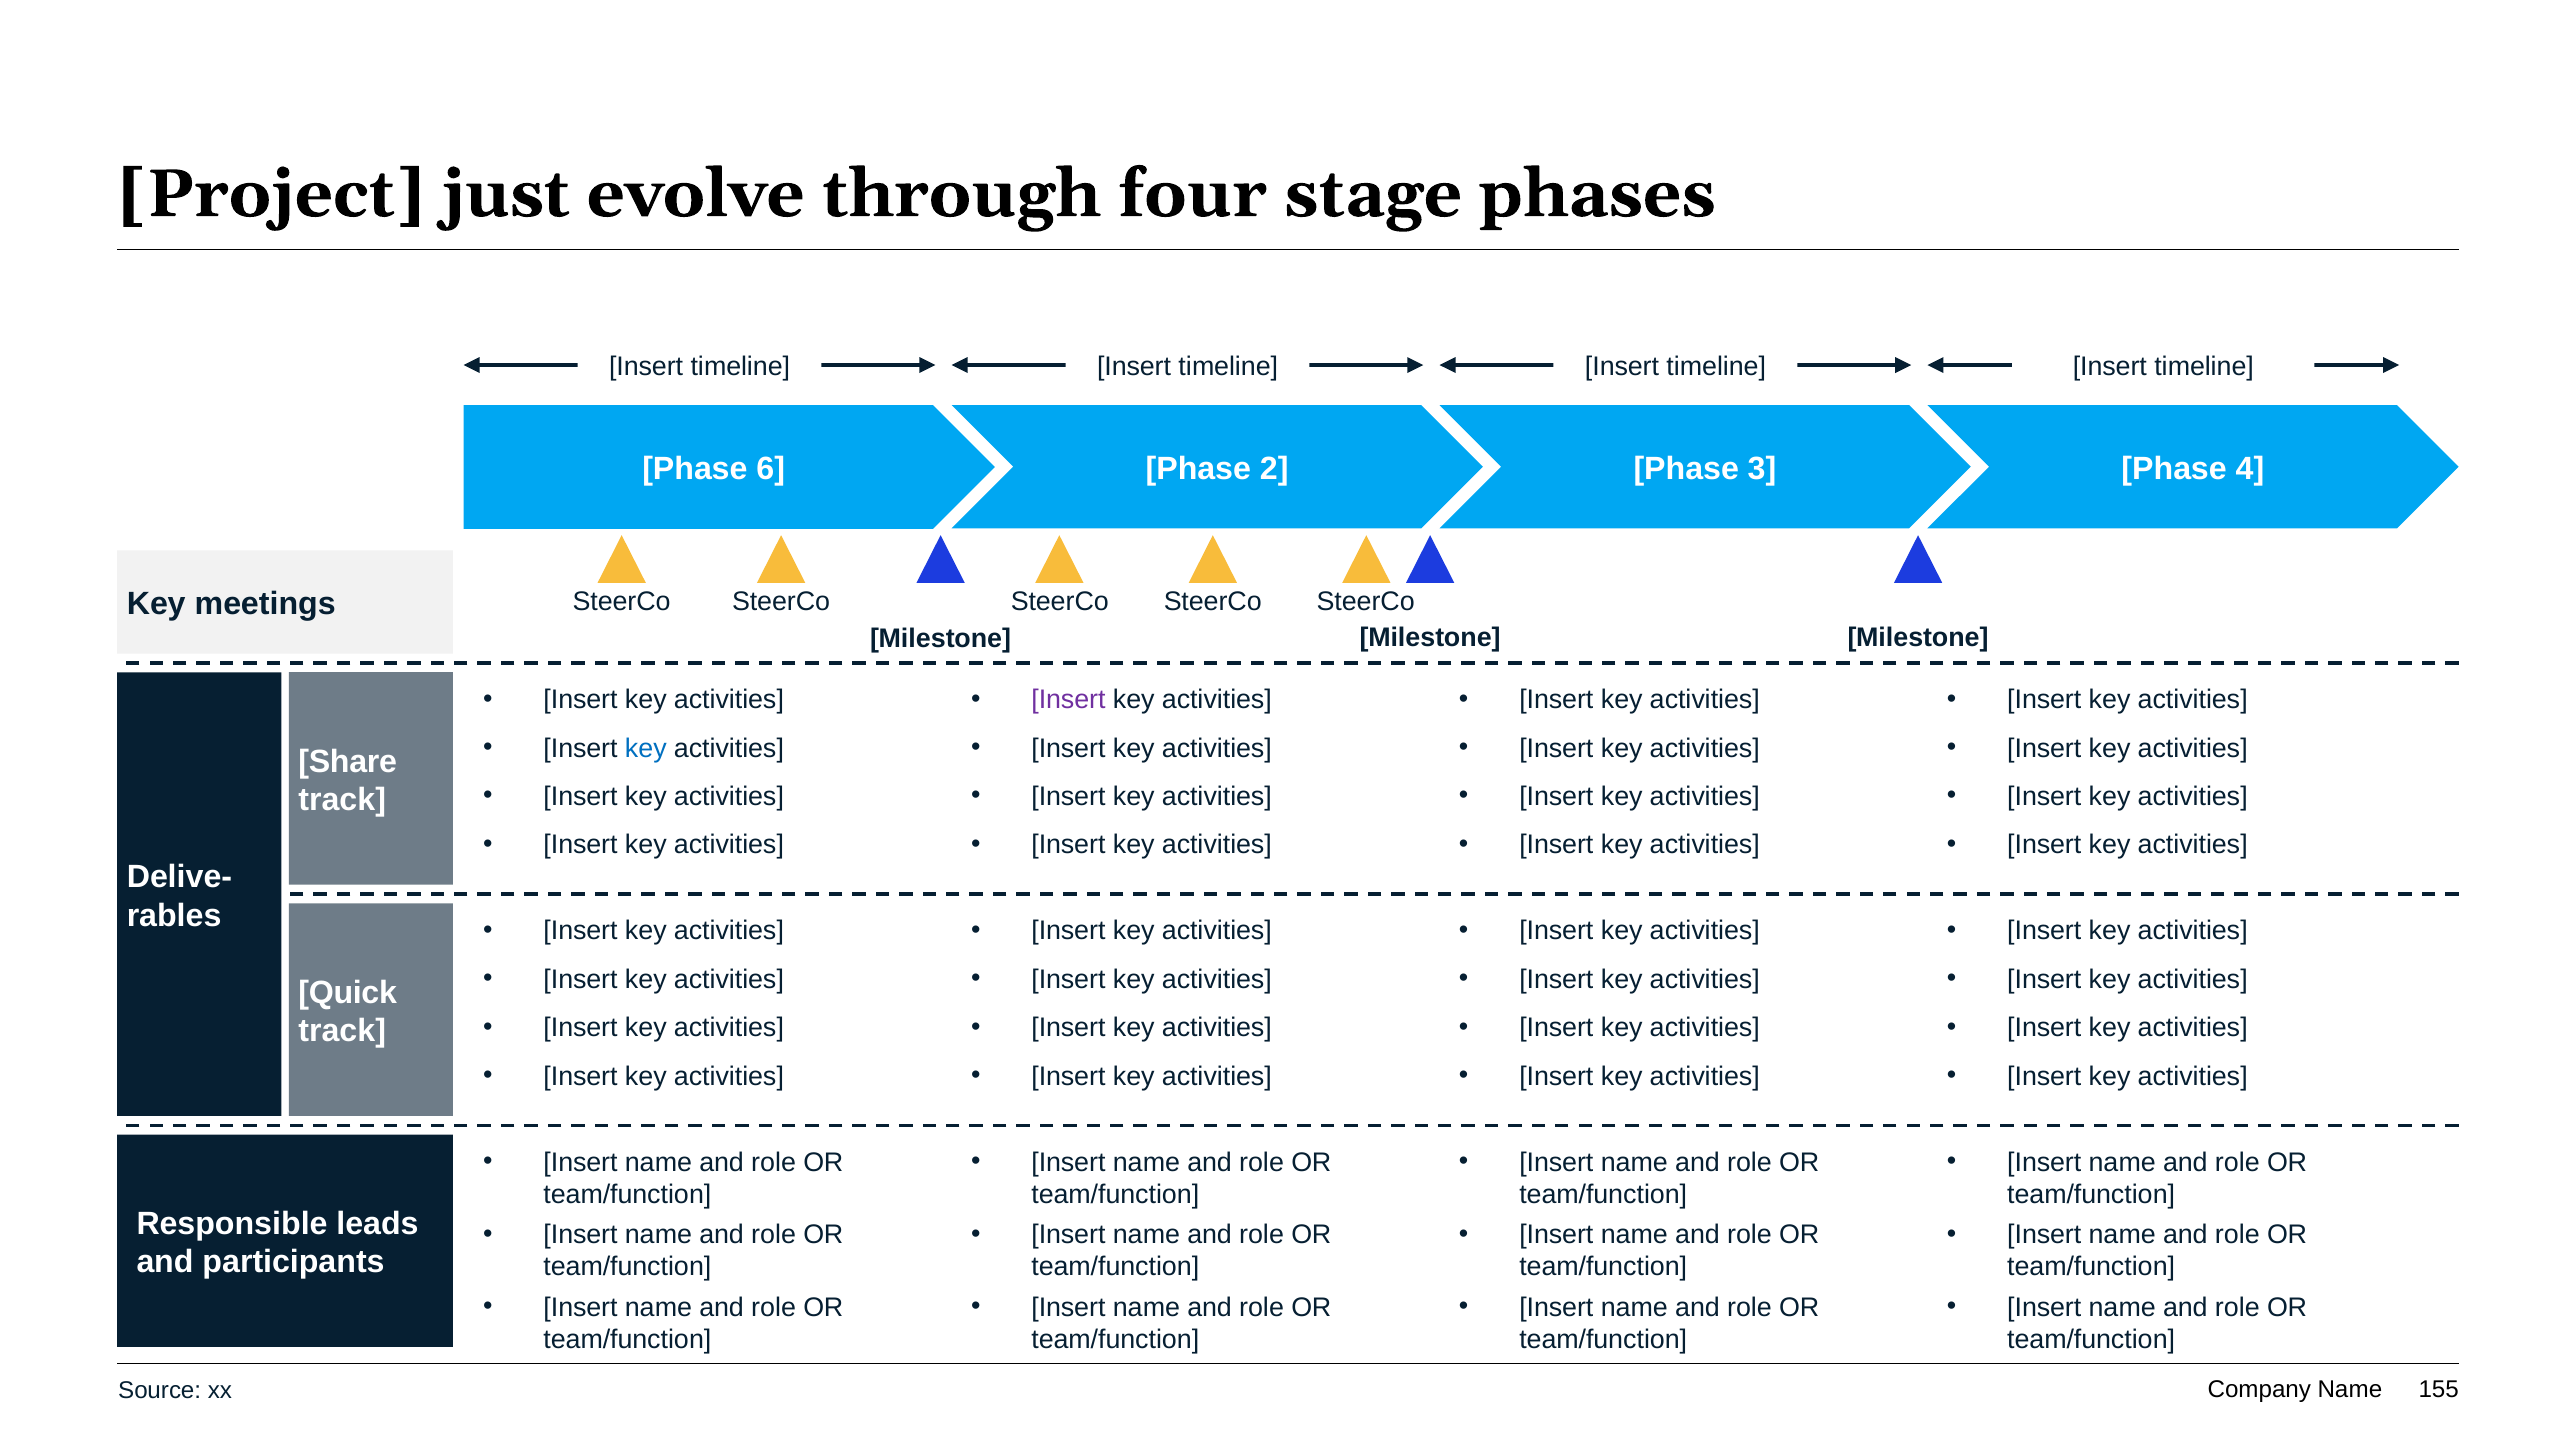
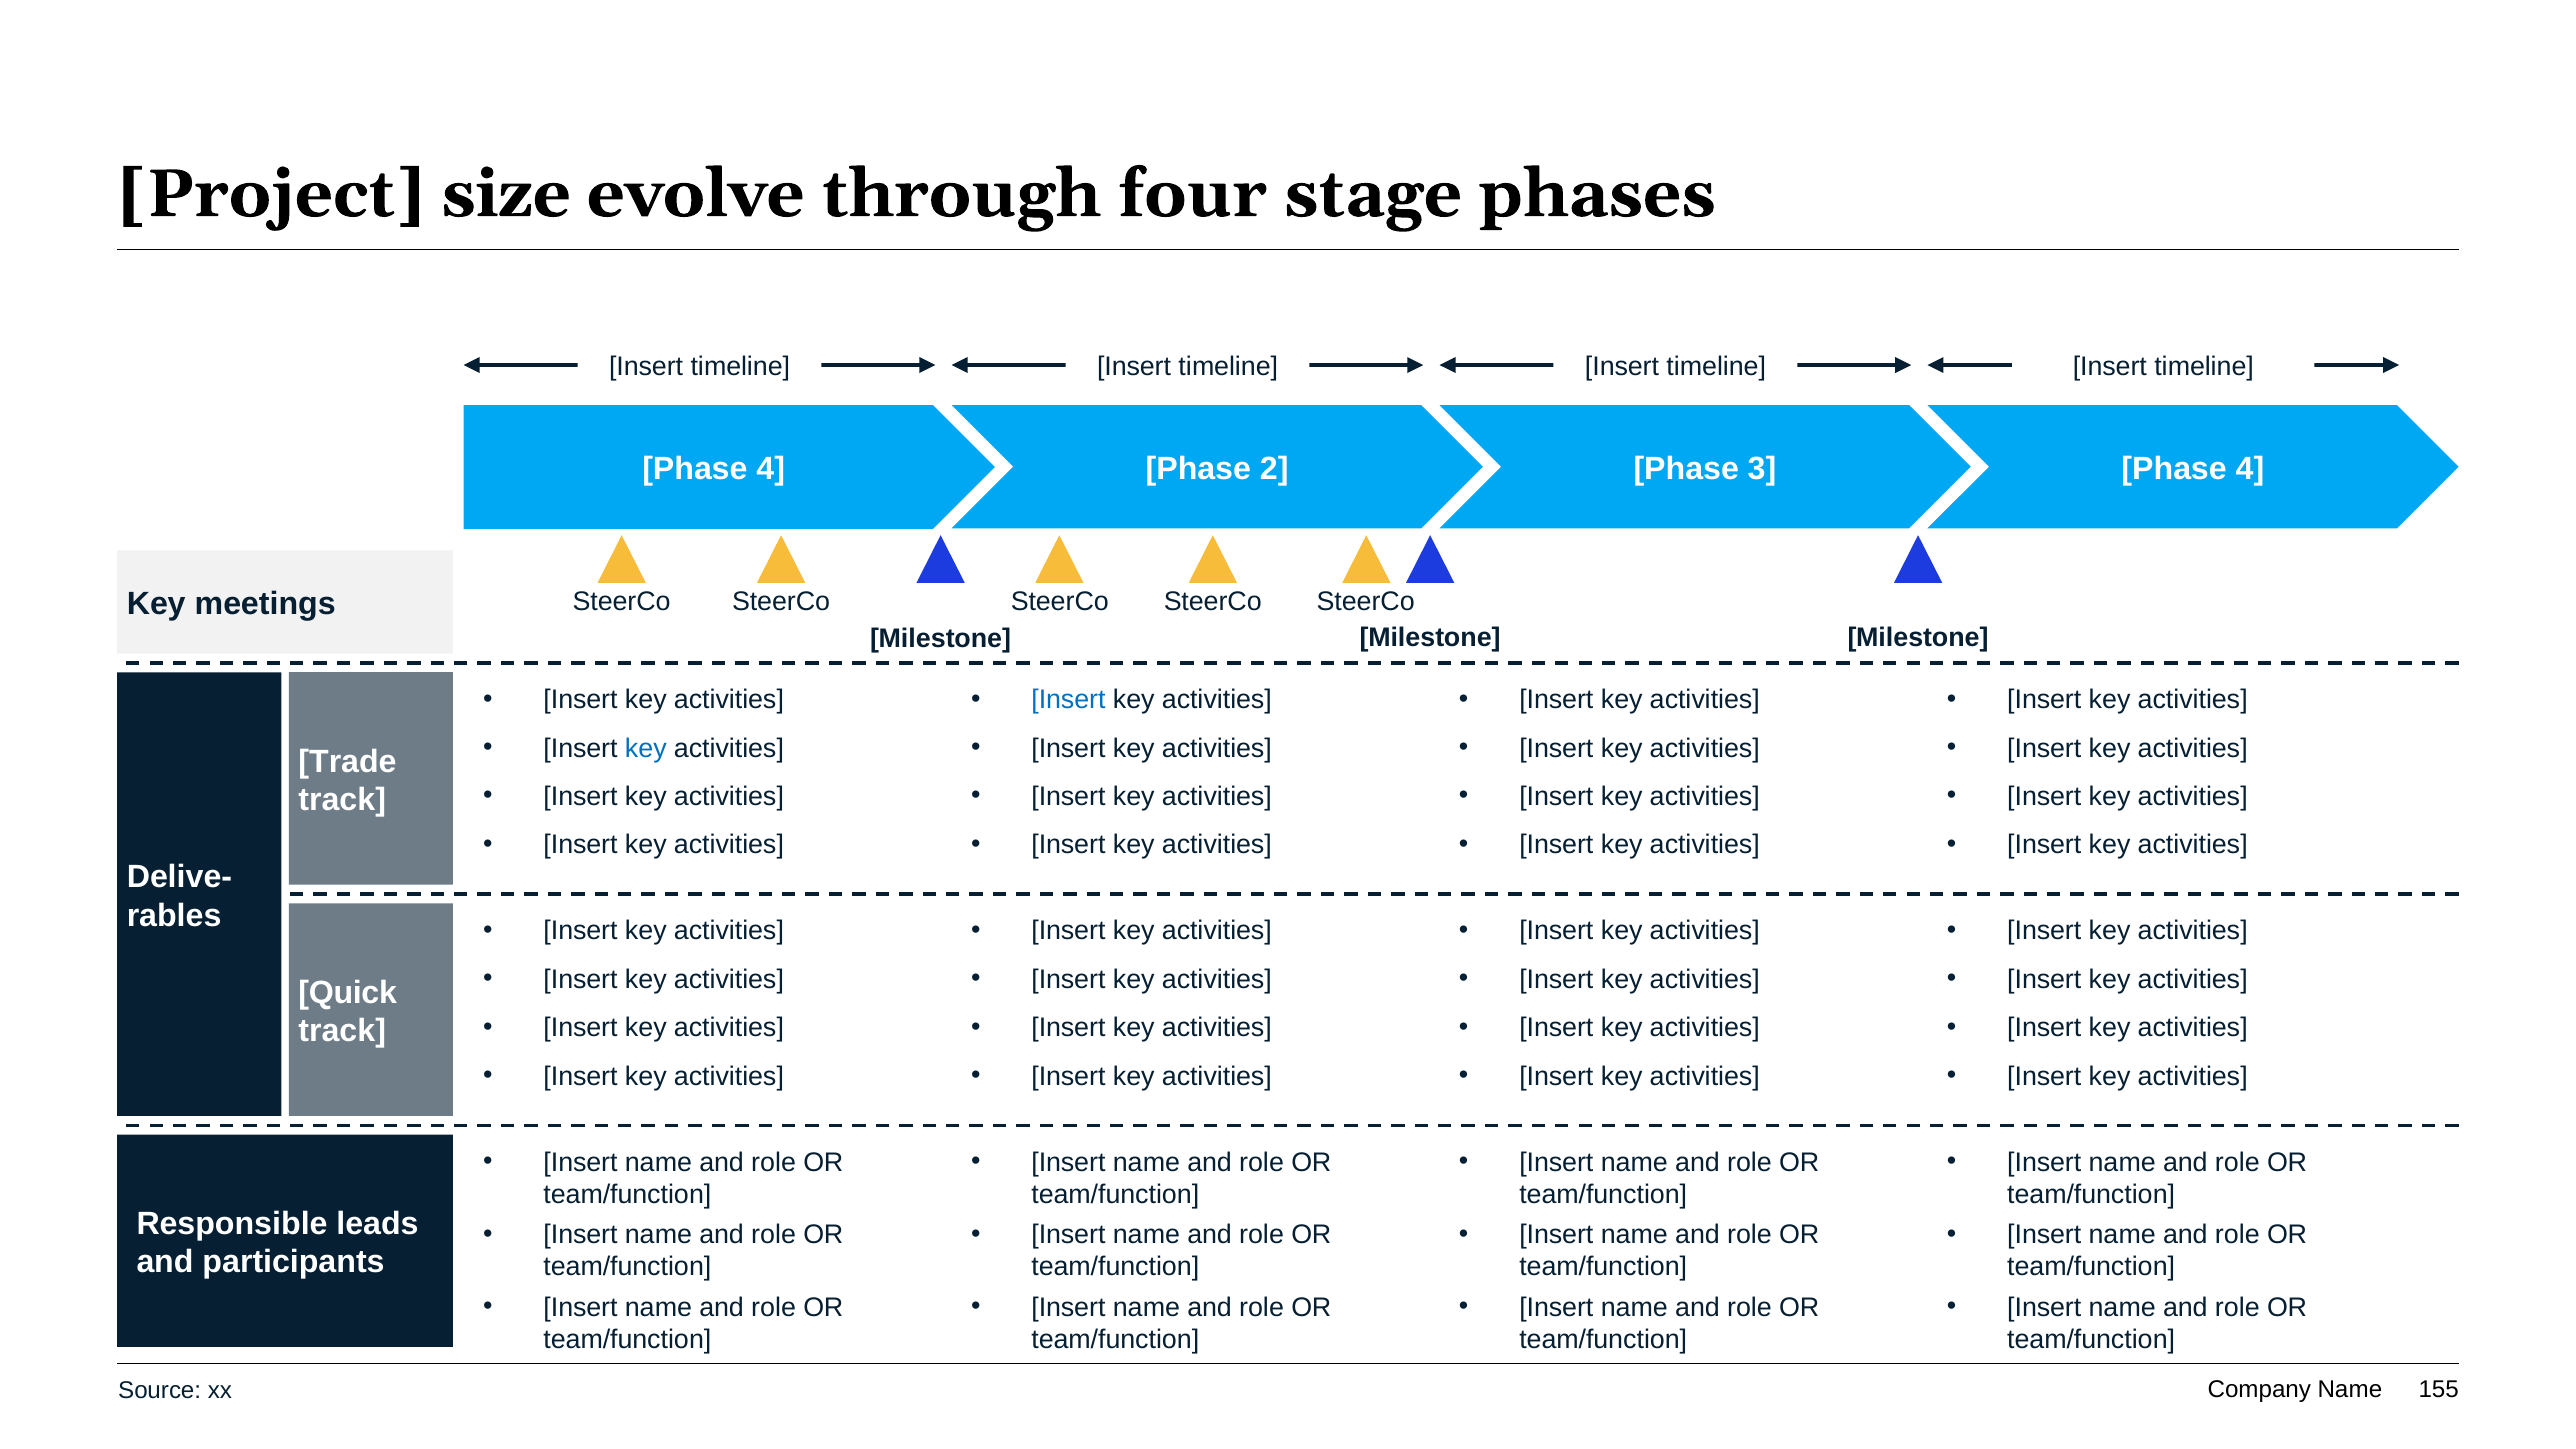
just: just -> size (506, 194)
6: 6 -> 4 (771, 469)
Insert colour: purple -> blue (1068, 700)
Share: Share -> Trade (348, 761)
